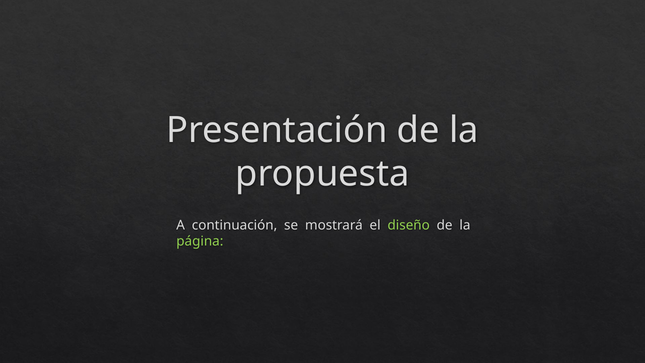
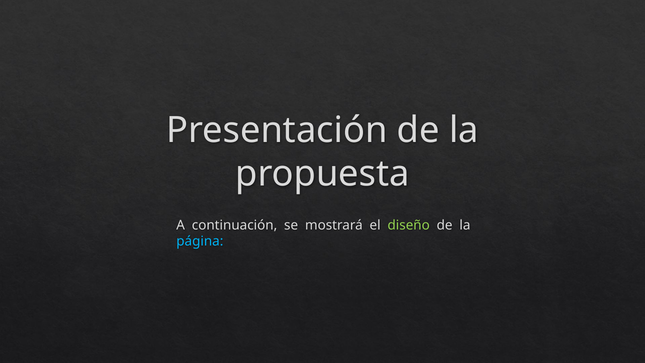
página colour: light green -> light blue (200, 241)
